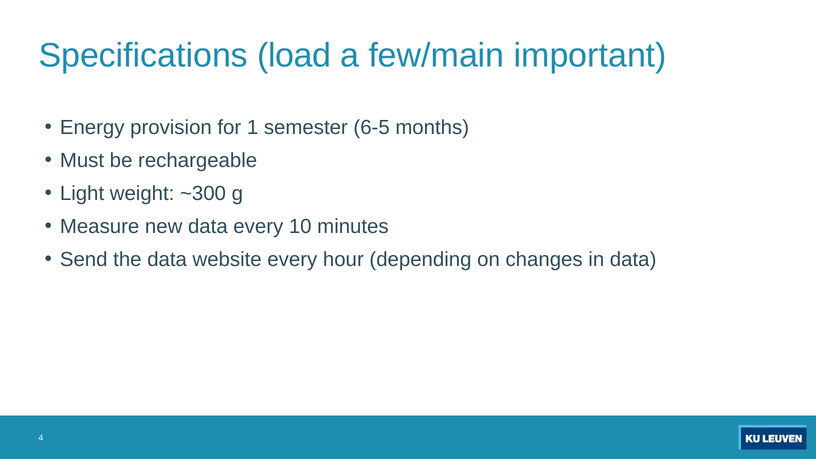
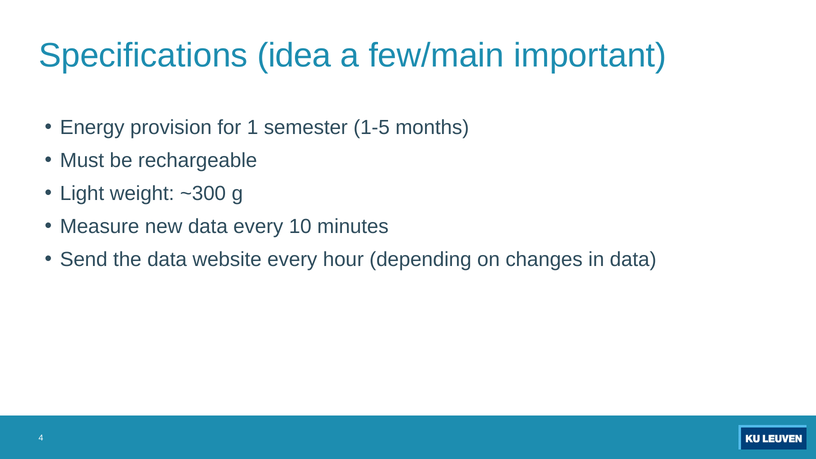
load: load -> idea (294, 55)
6-5: 6-5 -> 1-5 (372, 128)
